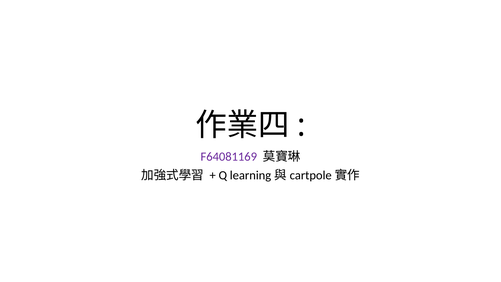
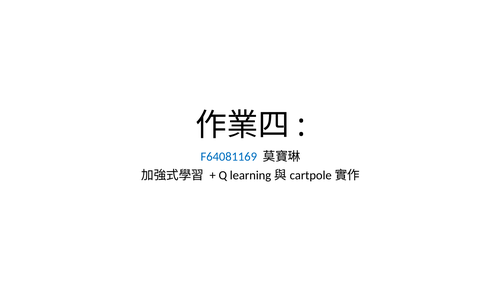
F64081169 colour: purple -> blue (229, 157)
